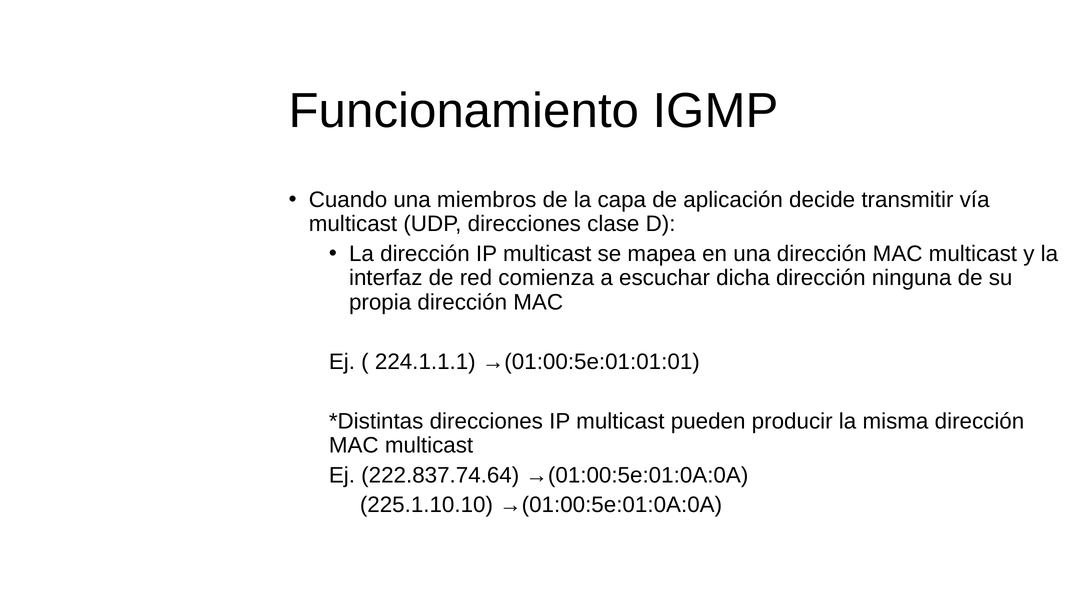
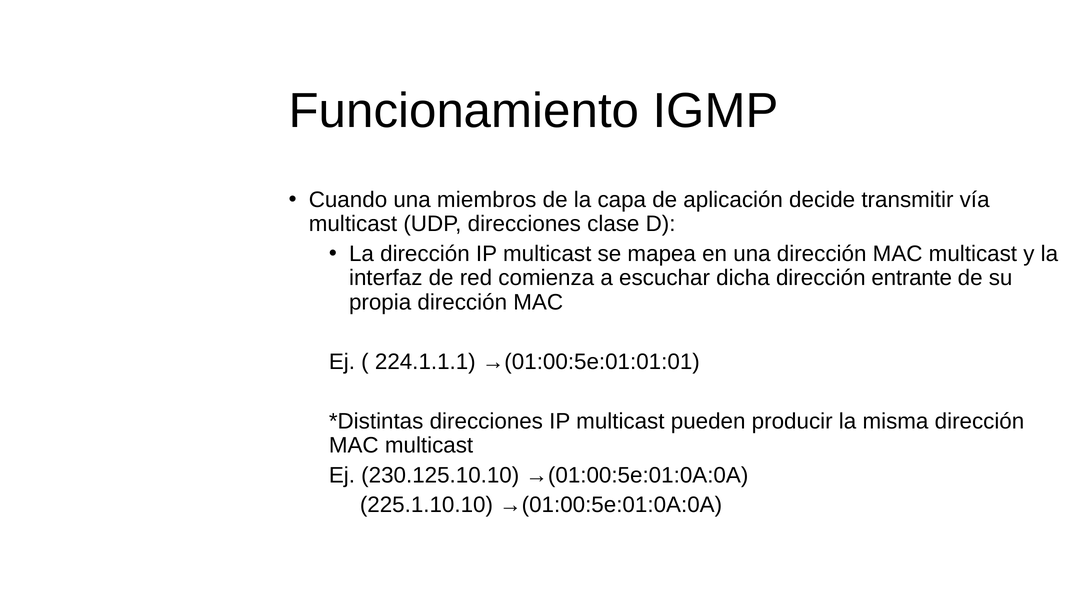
ninguna: ninguna -> entrante (912, 278)
222.837.74.64: 222.837.74.64 -> 230.125.10.10 (440, 475)
